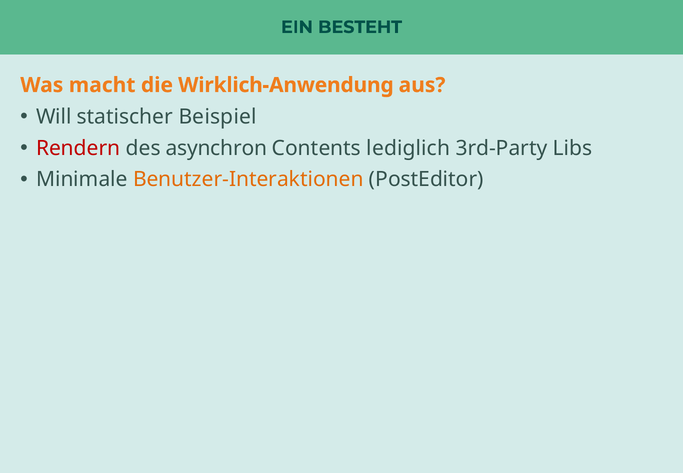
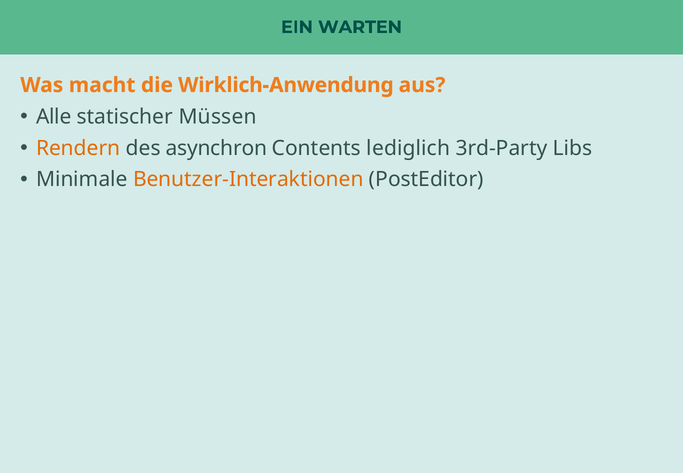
BESTEHT: BESTEHT -> WARTEN (360, 27)
Will: Will -> Alle (54, 117)
Beispiel: Beispiel -> Müssen (218, 117)
Rendern colour: red -> orange (78, 148)
